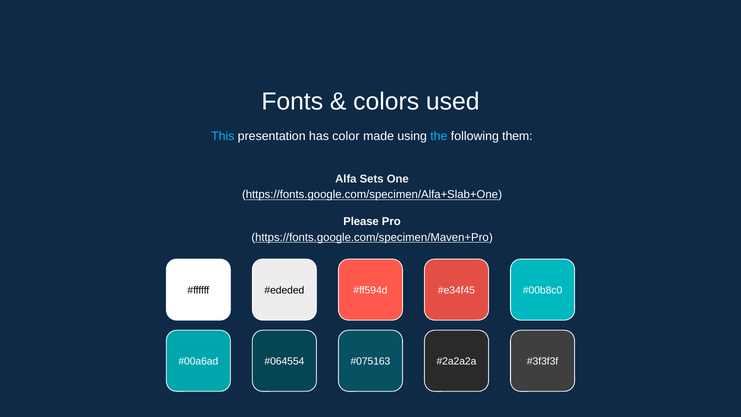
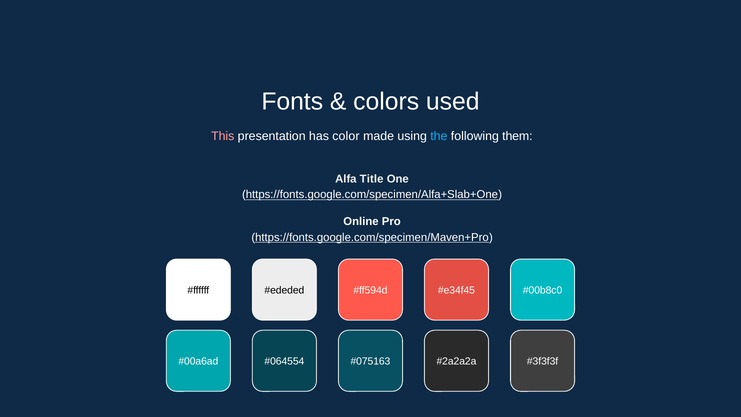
This colour: light blue -> pink (223, 136)
Sets: Sets -> Title (372, 179)
Please: Please -> Online (361, 222)
